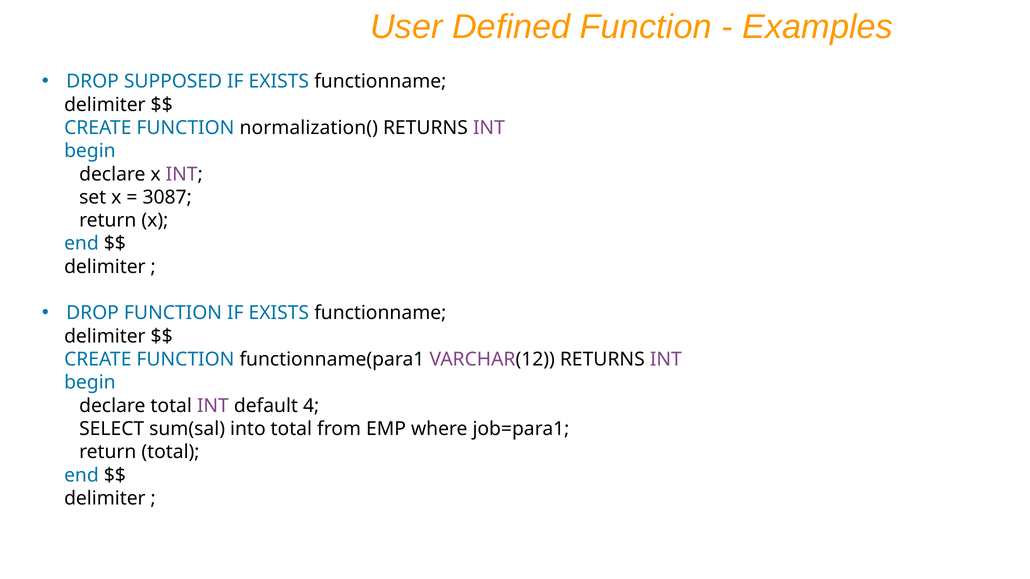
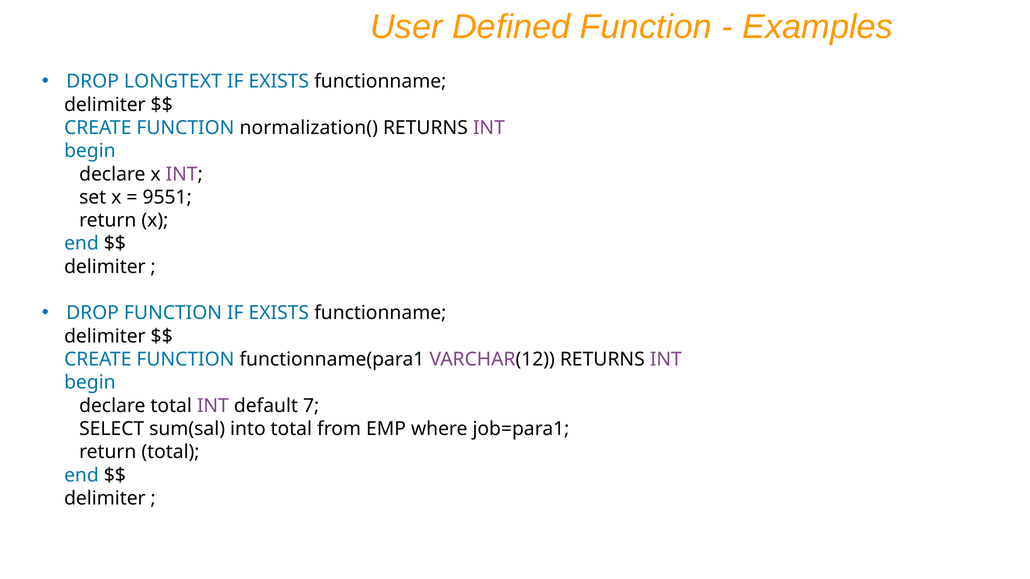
SUPPOSED: SUPPOSED -> LONGTEXT (173, 82)
3087: 3087 -> 9551 (167, 197)
4: 4 -> 7 (311, 406)
